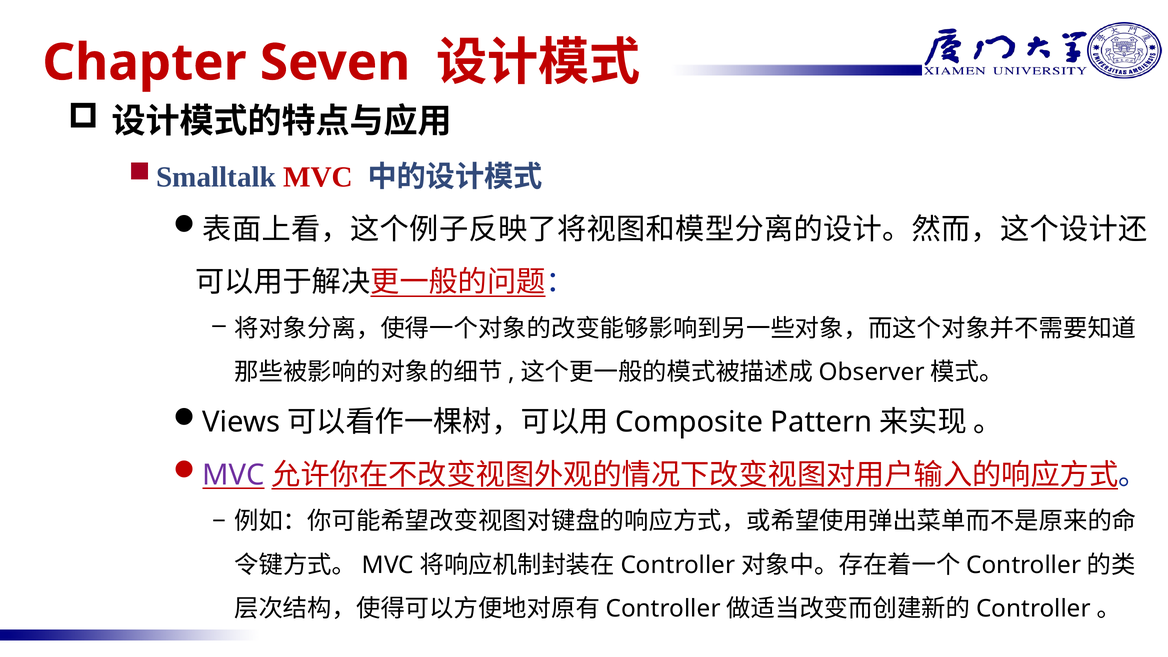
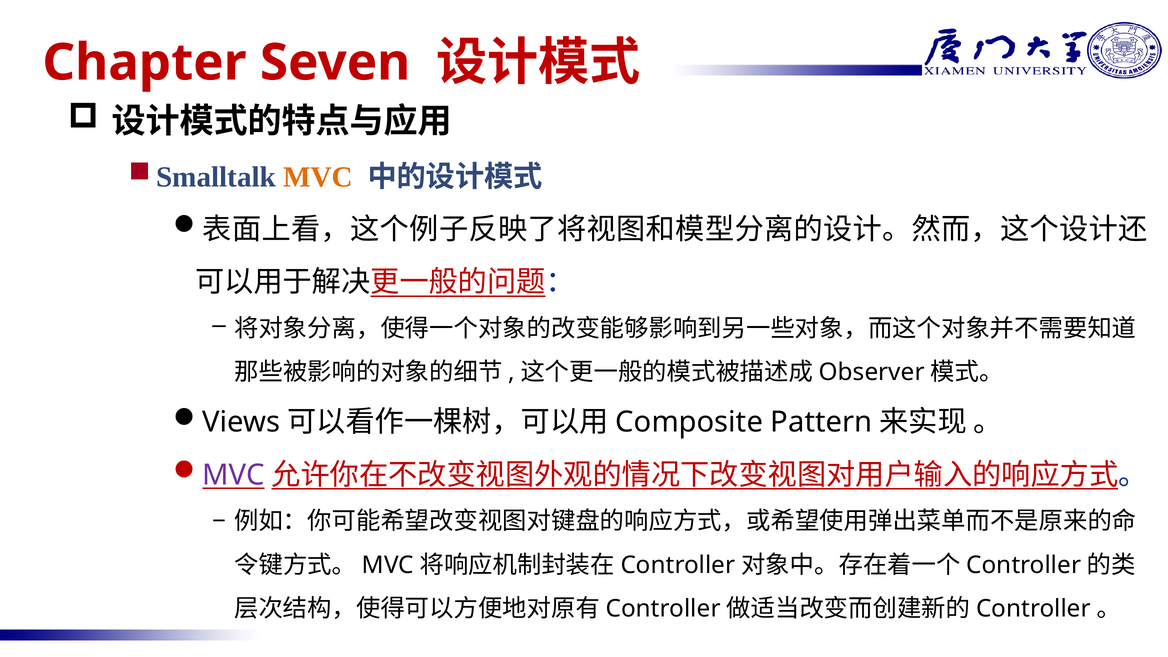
MVC colour: red -> orange (318, 177)
